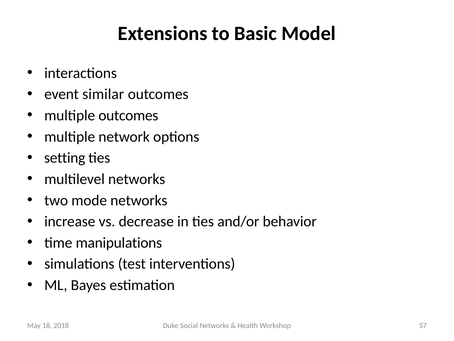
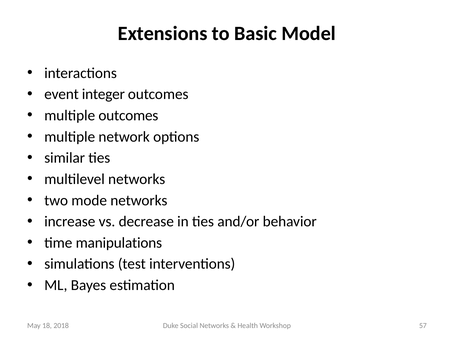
similar: similar -> integer (103, 94)
setting: setting -> similar (65, 158)
